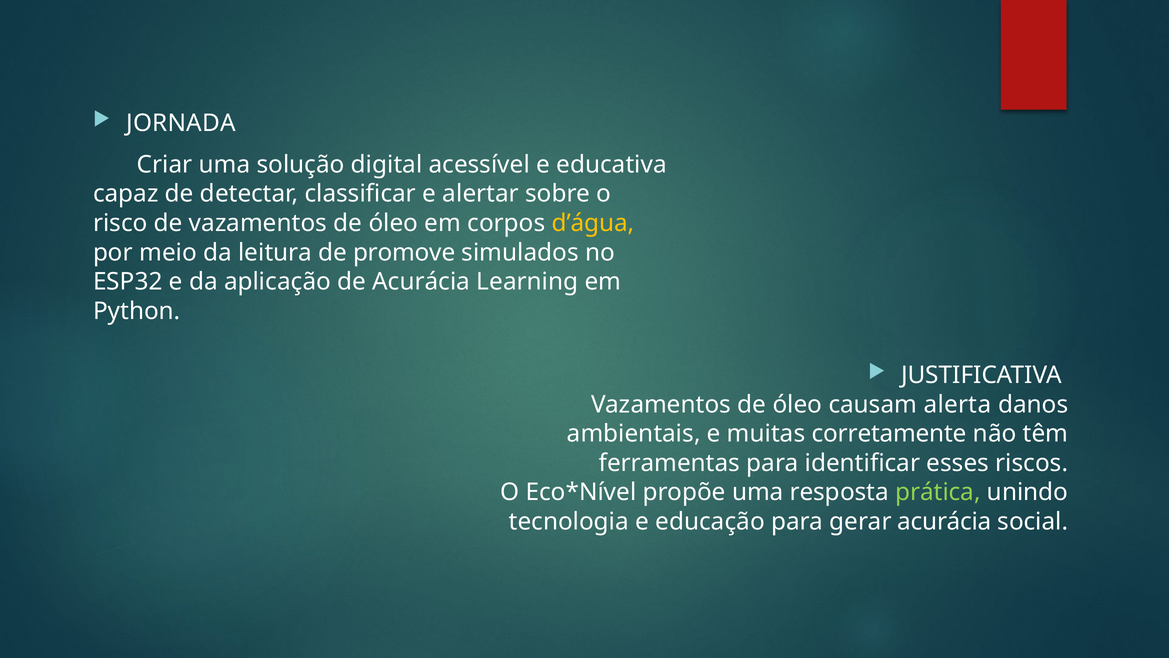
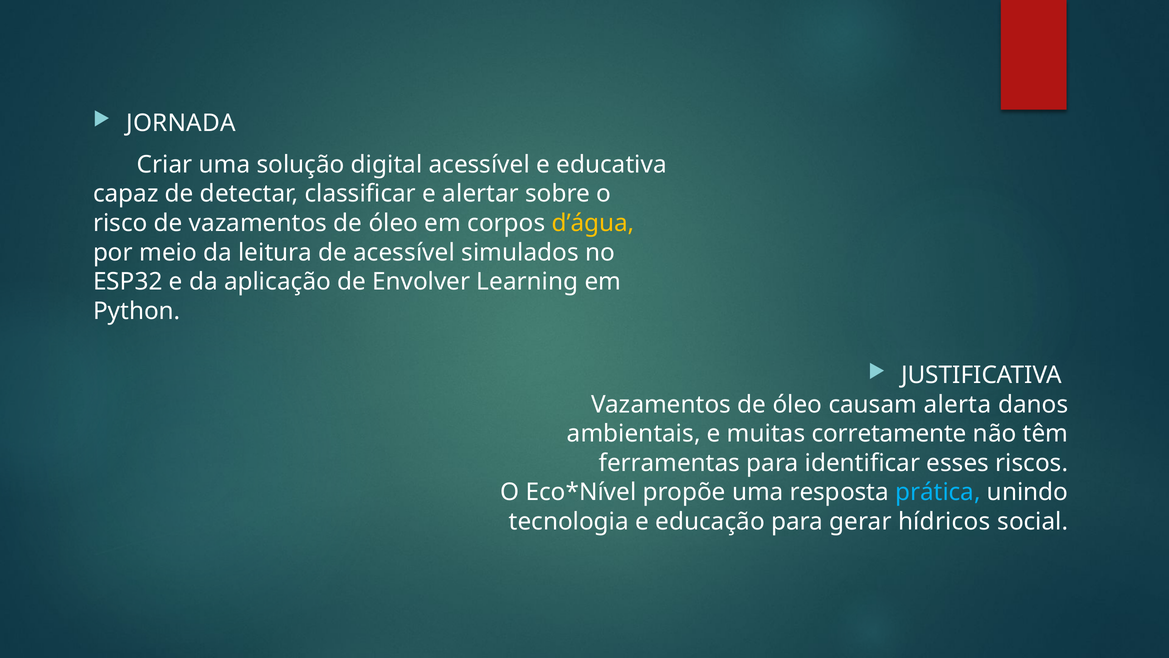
de promove: promove -> acessível (404, 252)
de Acurácia: Acurácia -> Envolver (421, 282)
prática colour: light green -> light blue (938, 492)
gerar acurácia: acurácia -> hídricos (944, 521)
